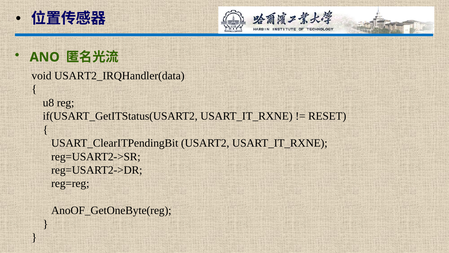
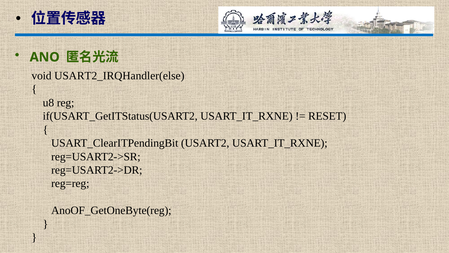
USART2_IRQHandler(data: USART2_IRQHandler(data -> USART2_IRQHandler(else (119, 76)
